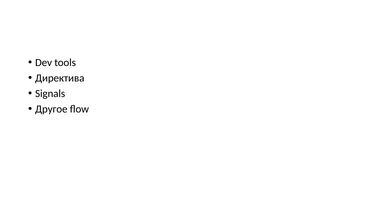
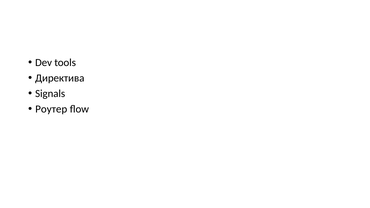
Другое: Другое -> Роутер (51, 109)
